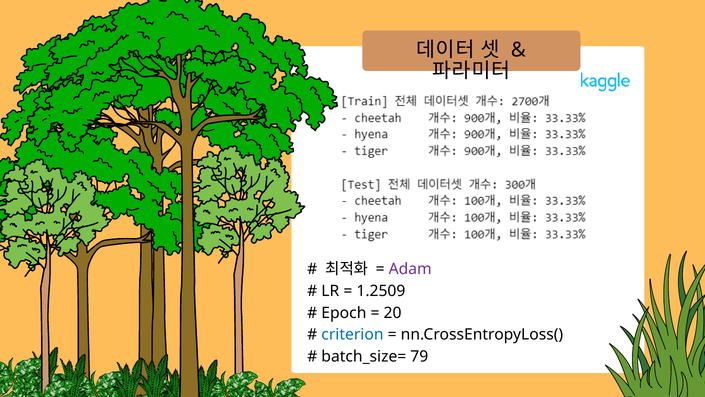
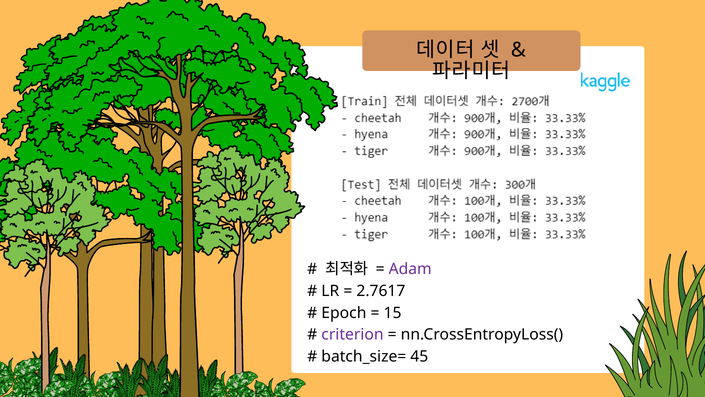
1.2509: 1.2509 -> 2.7617 (381, 291)
20: 20 -> 15 (393, 313)
criterion colour: blue -> purple (352, 334)
79: 79 -> 45 (419, 356)
